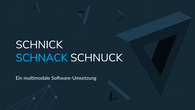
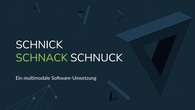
SCHNACK colour: light blue -> light green (42, 58)
